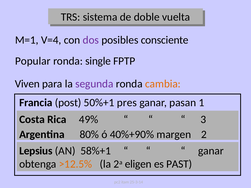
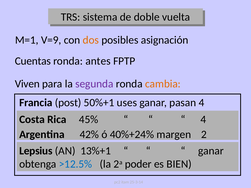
V=4: V=4 -> V=9 (51, 40)
dos colour: purple -> orange (91, 40)
consciente: consciente -> asignación (165, 40)
Popular: Popular -> Cuentas (33, 61)
single: single -> antes (98, 61)
pres: pres -> uses (127, 103)
pasan 1: 1 -> 4 (202, 103)
49%: 49% -> 45% (89, 120)
3: 3 -> 4 (203, 120)
80%: 80% -> 42% (89, 135)
40%+90%: 40%+90% -> 40%+24% (132, 135)
58%+1: 58%+1 -> 13%+1 (96, 151)
>12.5% colour: orange -> blue (75, 164)
eligen: eligen -> poder (138, 164)
PAST: PAST -> BIEN (179, 164)
